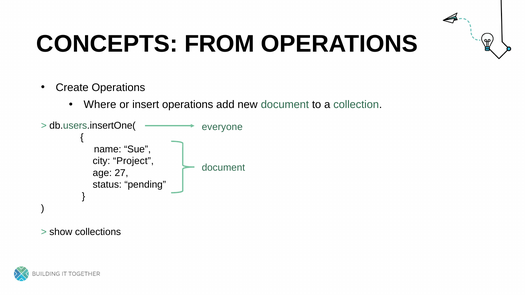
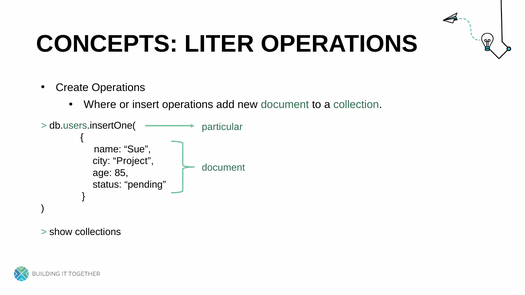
FROM: FROM -> LITER (219, 44)
everyone: everyone -> particular (222, 127)
27: 27 -> 85 (121, 173)
